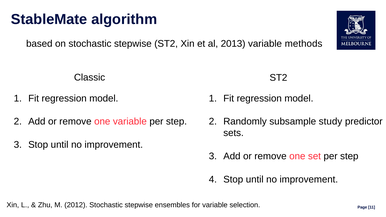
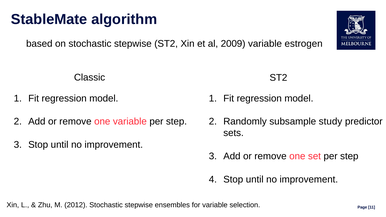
2013: 2013 -> 2009 (233, 44)
methods: methods -> estrogen (304, 44)
